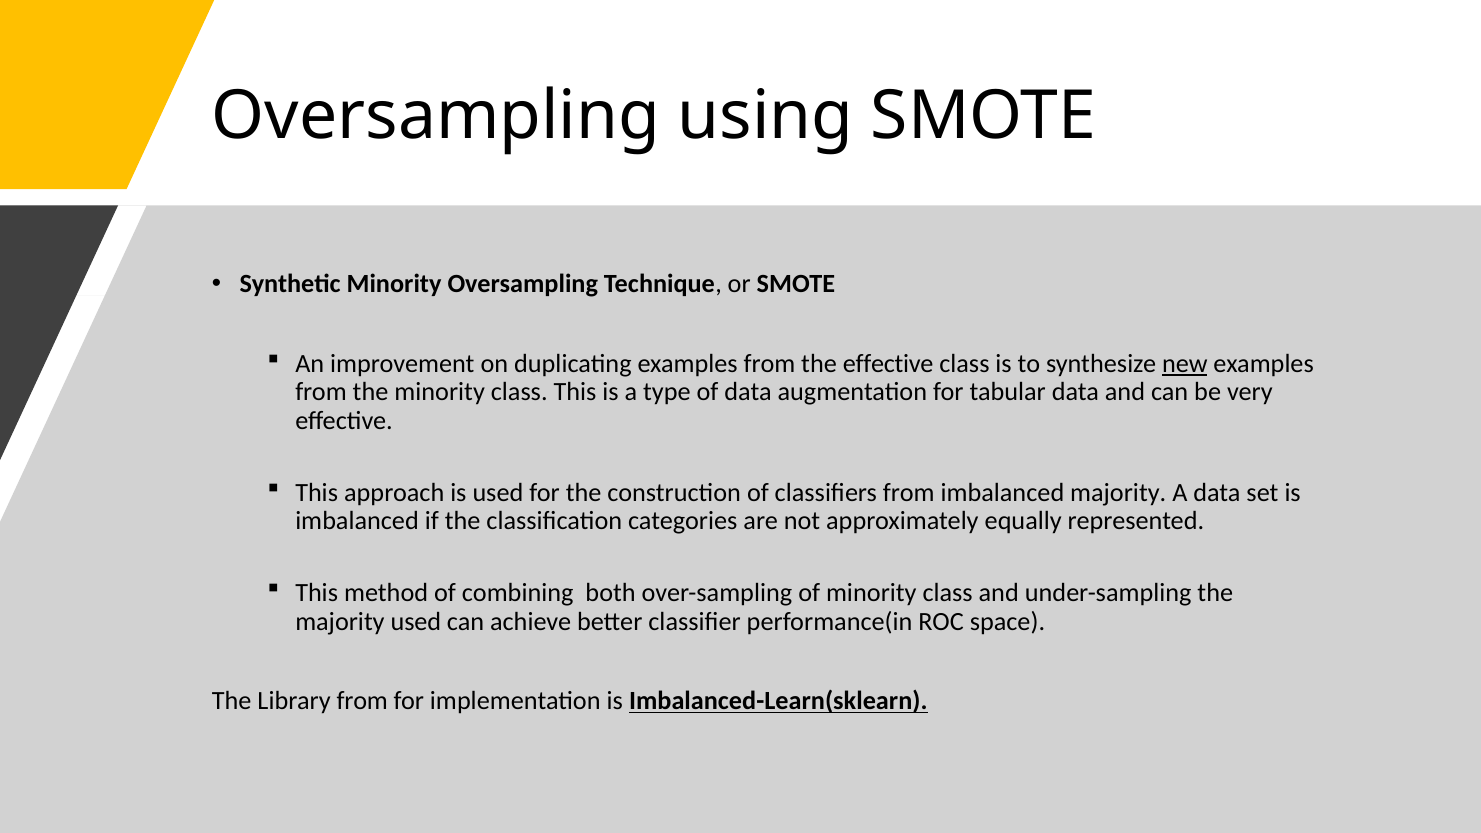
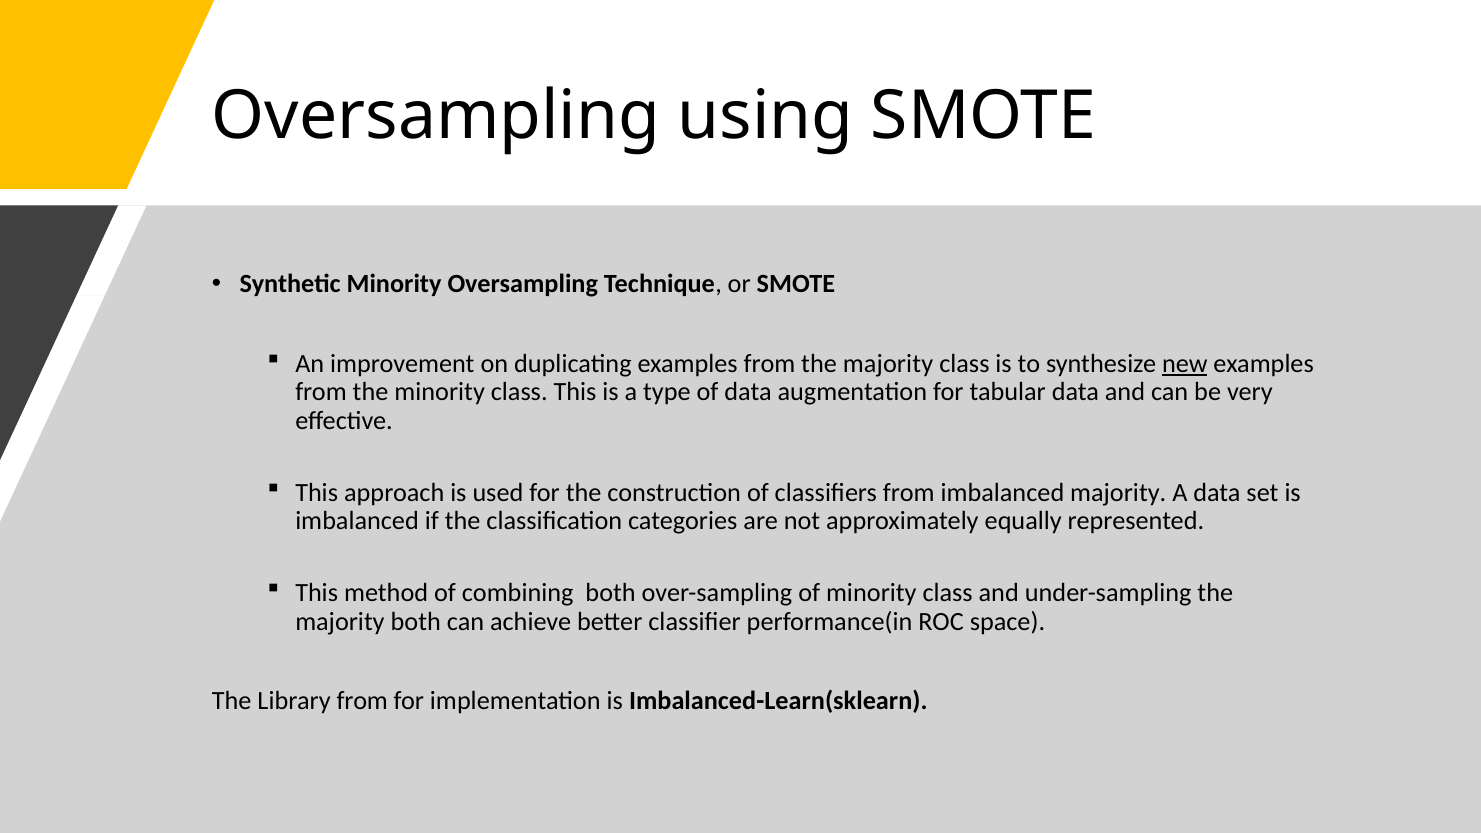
from the effective: effective -> majority (888, 364)
majority used: used -> both (416, 622)
Imbalanced-Learn(sklearn underline: present -> none (778, 701)
